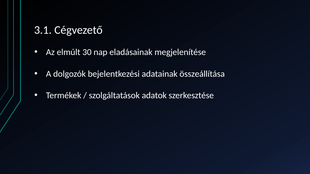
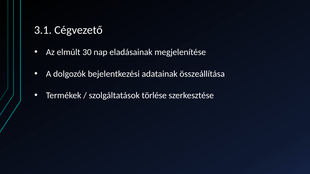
adatok: adatok -> törlése (154, 96)
